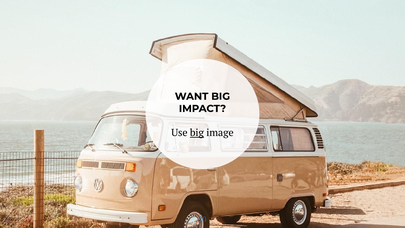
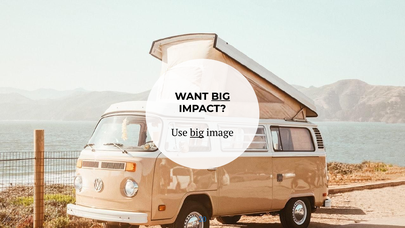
BIG underline: none -> present (221, 96)
